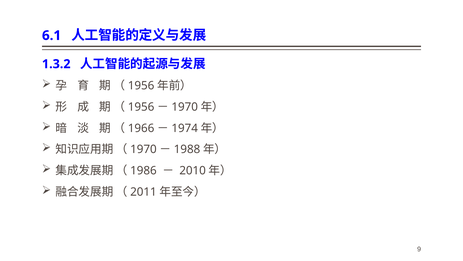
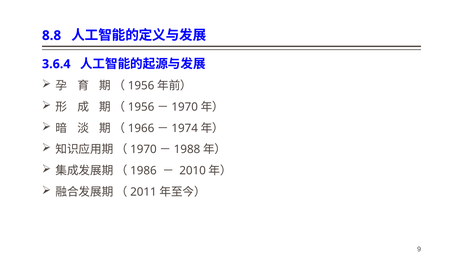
6.1: 6.1 -> 8.8 (52, 35)
1.3.2: 1.3.2 -> 3.6.4 (56, 64)
